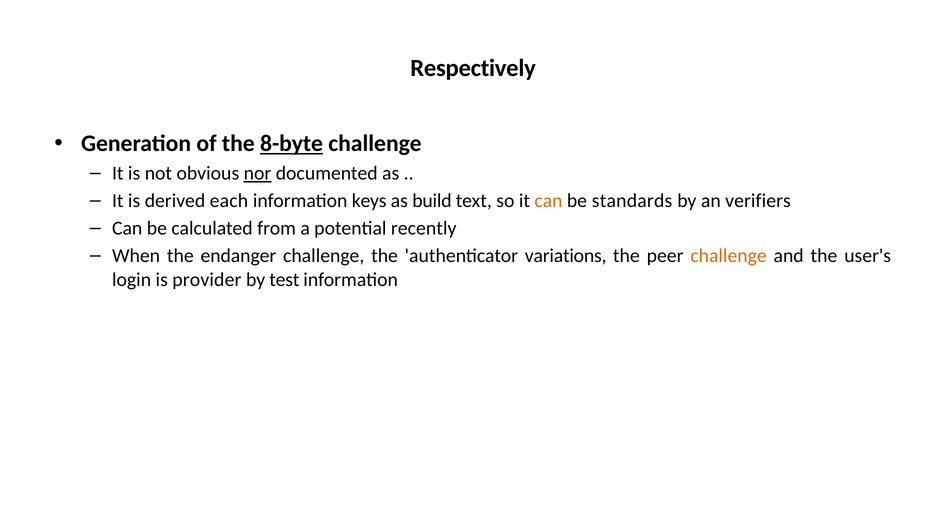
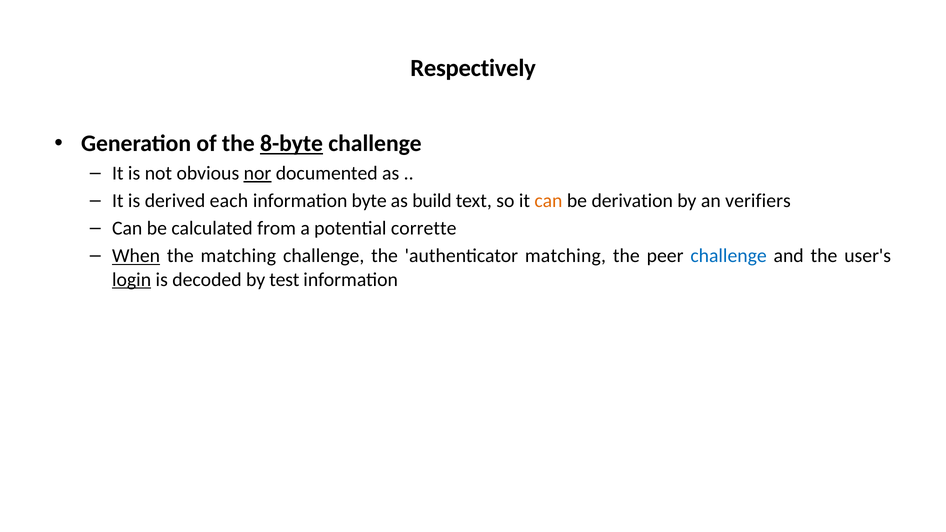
keys: keys -> byte (369, 201)
standards: standards -> derivation (632, 201)
recently: recently -> corrette (424, 228)
When underline: none -> present (136, 256)
the endanger: endanger -> matching (238, 256)
authenticator variations: variations -> matching (565, 256)
challenge colour: orange -> blue (729, 256)
login underline: none -> present (132, 280)
provider: provider -> decoded (207, 280)
